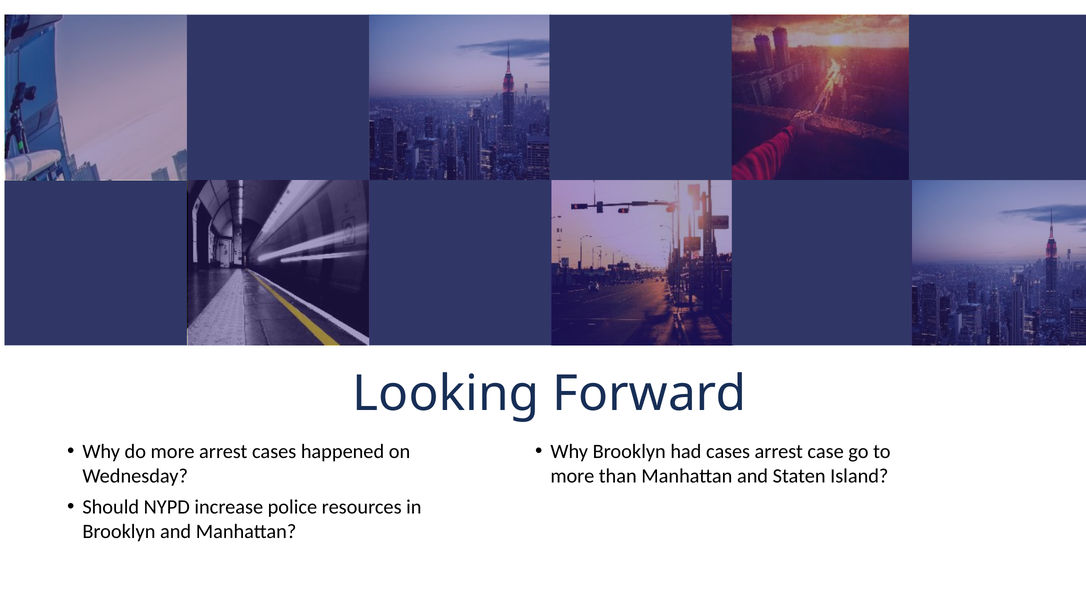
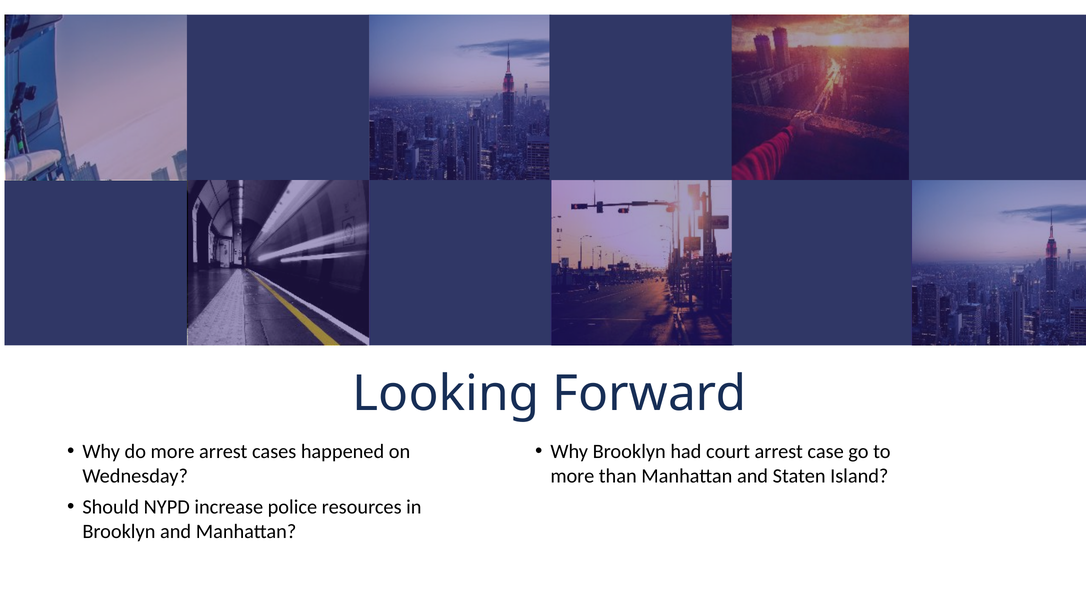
had cases: cases -> court (728, 451)
